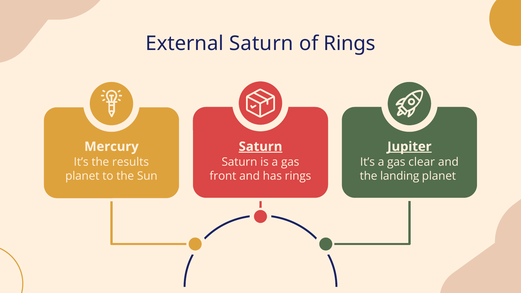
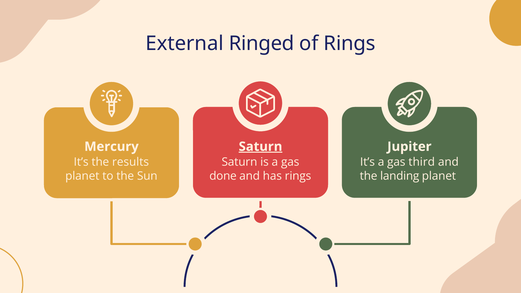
External Saturn: Saturn -> Ringed (262, 44)
Jupiter underline: present -> none (409, 147)
clear: clear -> third (422, 162)
front: front -> done (223, 176)
